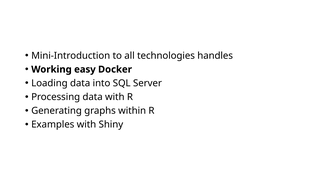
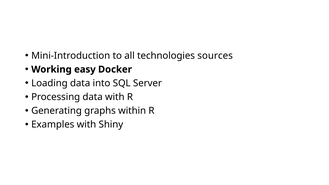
handles: handles -> sources (215, 56)
